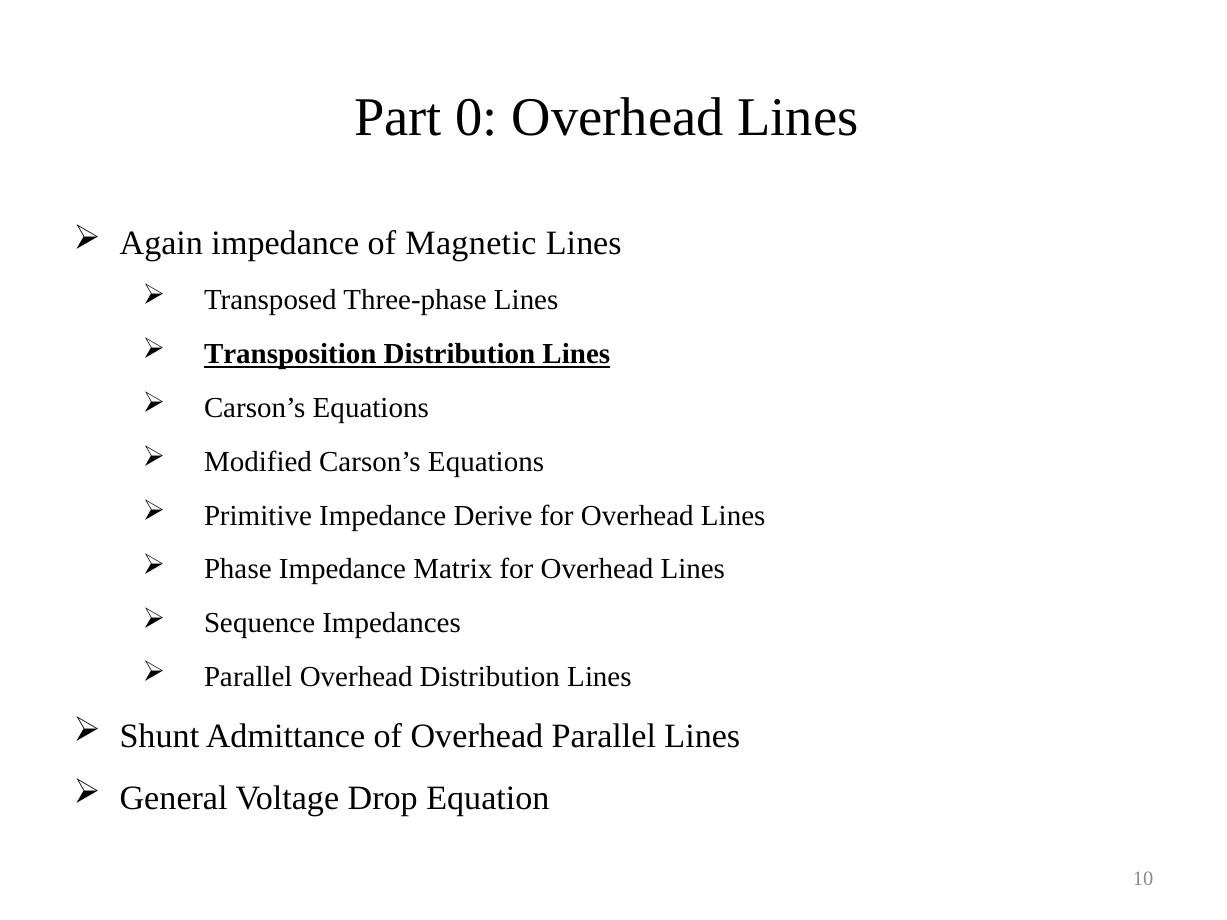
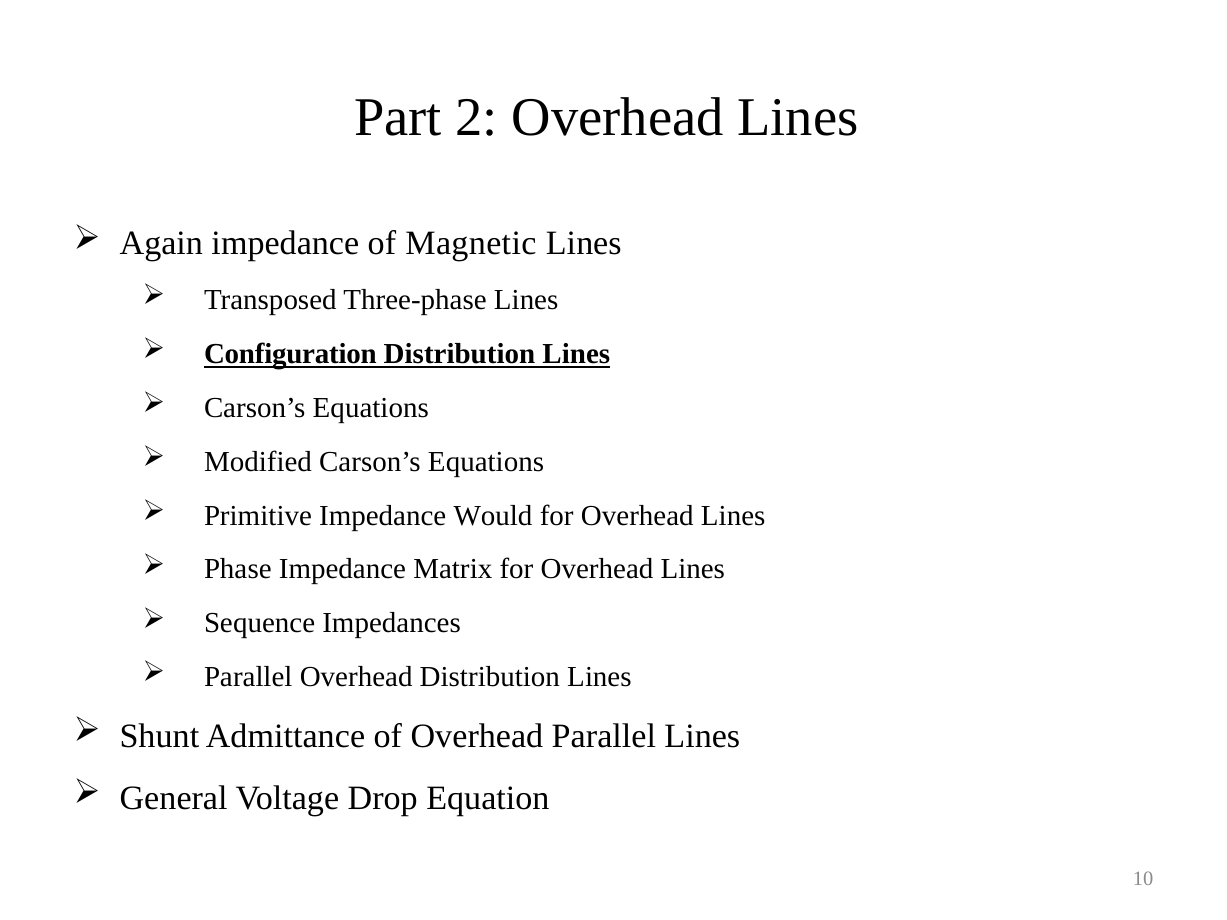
0: 0 -> 2 (477, 117)
Transposition: Transposition -> Configuration (290, 354)
Derive: Derive -> Would (493, 516)
